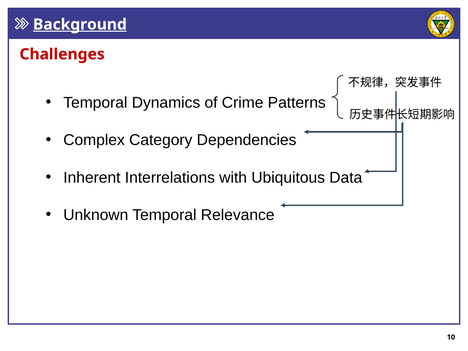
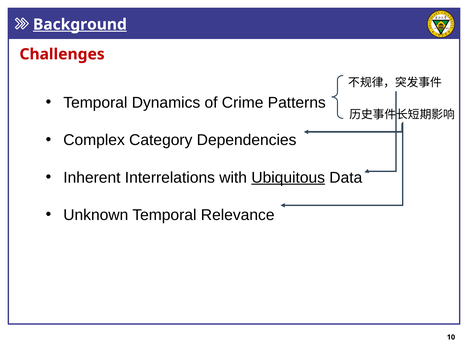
Ubiquitous underline: none -> present (288, 178)
